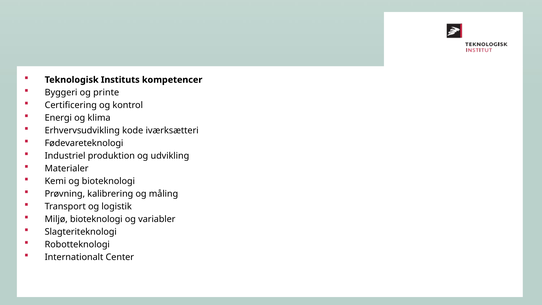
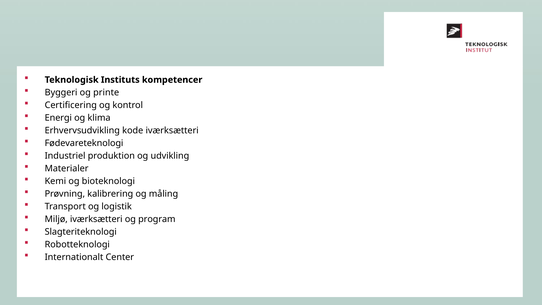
Miljø bioteknologi: bioteknologi -> iværksætteri (96, 219)
variabler: variabler -> program (157, 219)
